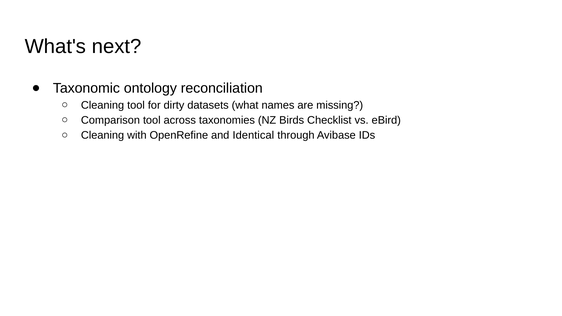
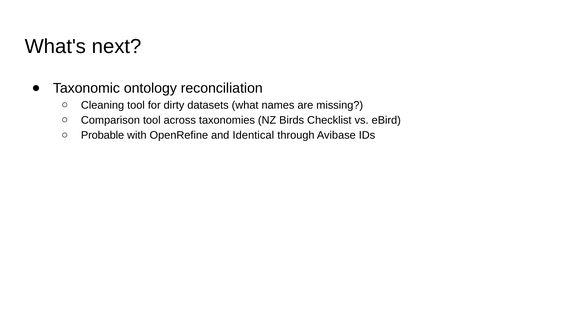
Cleaning: Cleaning -> Probable (103, 135)
